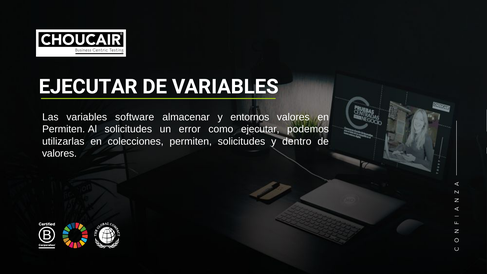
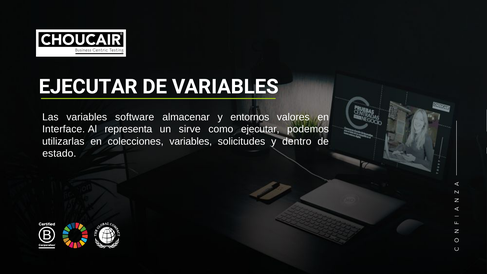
Permiten: Permiten -> Interface (64, 129)
Al solicitudes: solicitudes -> representa (128, 129)
error: error -> sirve (190, 129)
colecciones permiten: permiten -> variables (191, 141)
valores: valores -> estado (59, 154)
